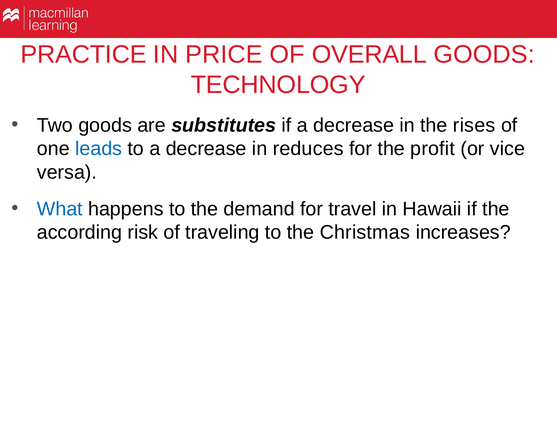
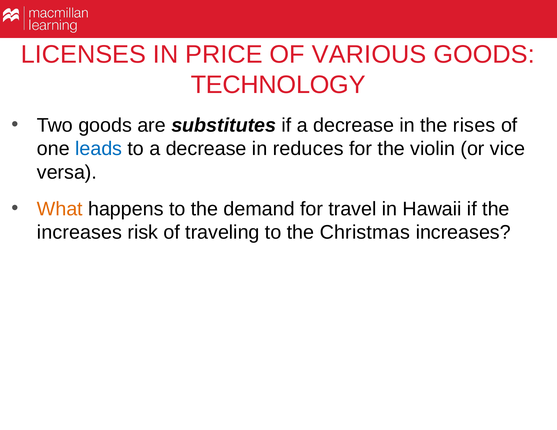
PRACTICE: PRACTICE -> LICENSES (83, 54)
OVERALL: OVERALL -> VARIOUS (369, 54)
profit: profit -> violin (433, 149)
What colour: blue -> orange (60, 209)
according: according -> increases (79, 233)
